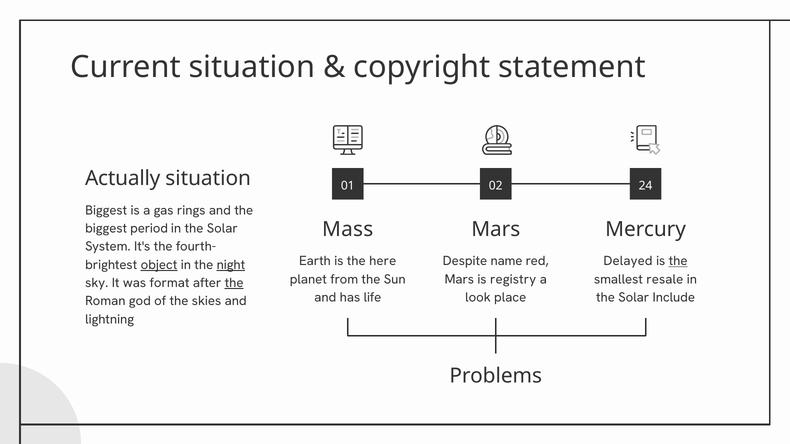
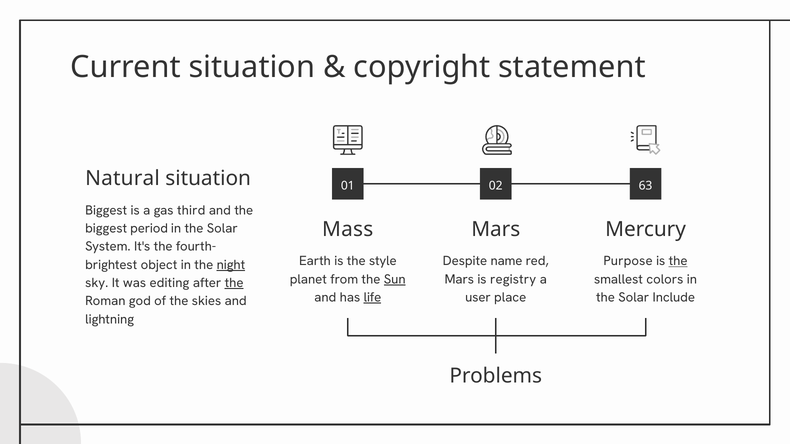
Actually: Actually -> Natural (122, 178)
24: 24 -> 63 (646, 186)
rings: rings -> third (191, 210)
here: here -> style (383, 261)
Delayed: Delayed -> Purpose (628, 261)
object underline: present -> none (159, 265)
Sun underline: none -> present (395, 279)
resale: resale -> colors (665, 279)
format: format -> editing (169, 283)
life underline: none -> present (372, 298)
look: look -> user (478, 298)
